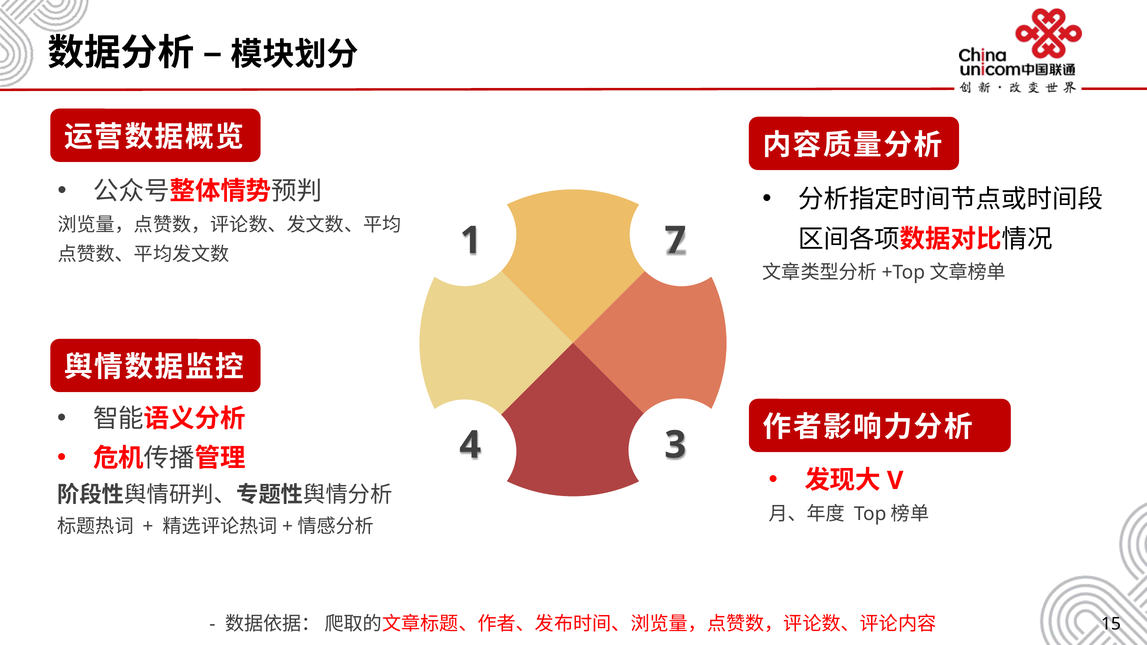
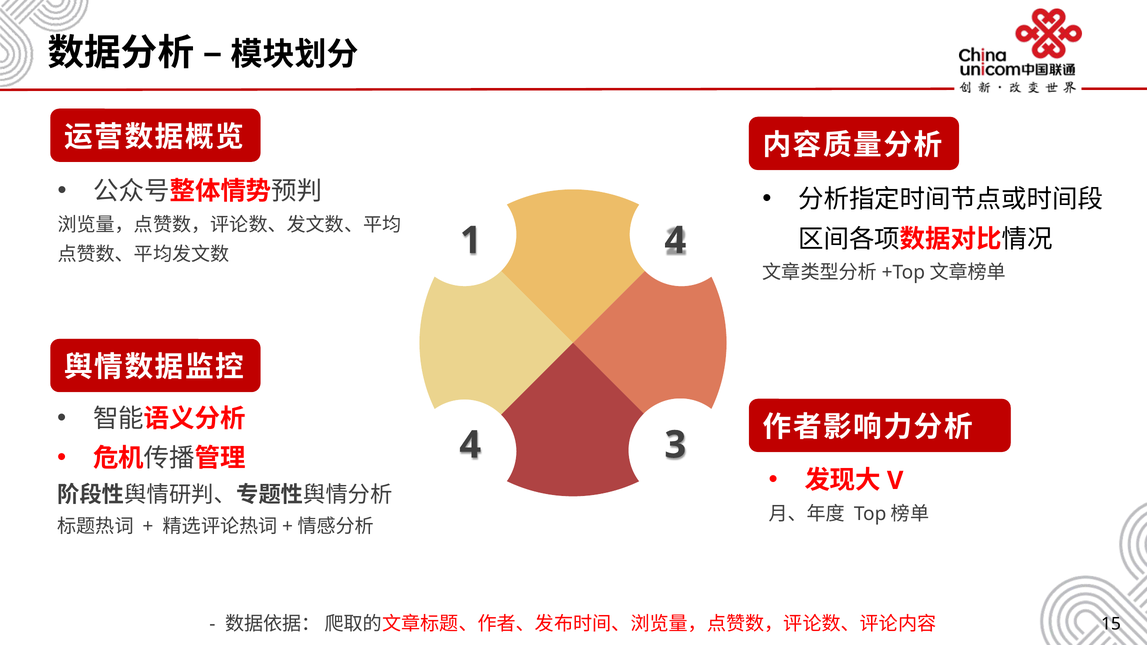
1 7: 7 -> 4 (675, 241)
